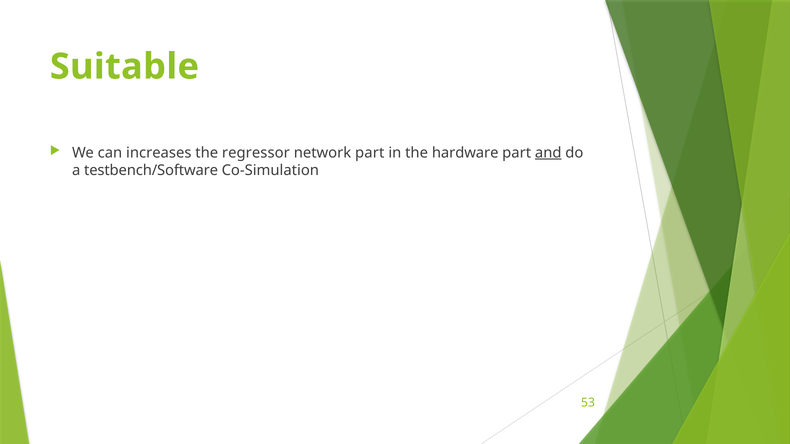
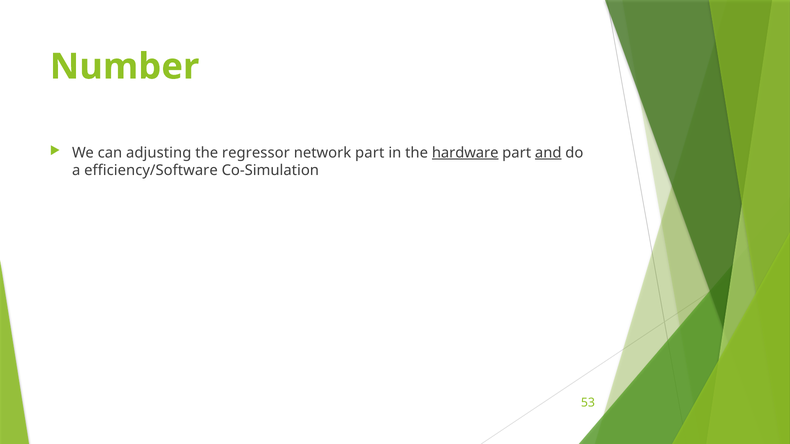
Suitable: Suitable -> Number (125, 67)
increases: increases -> adjusting (159, 153)
hardware underline: none -> present (465, 153)
testbench/Software: testbench/Software -> efficiency/Software (151, 171)
